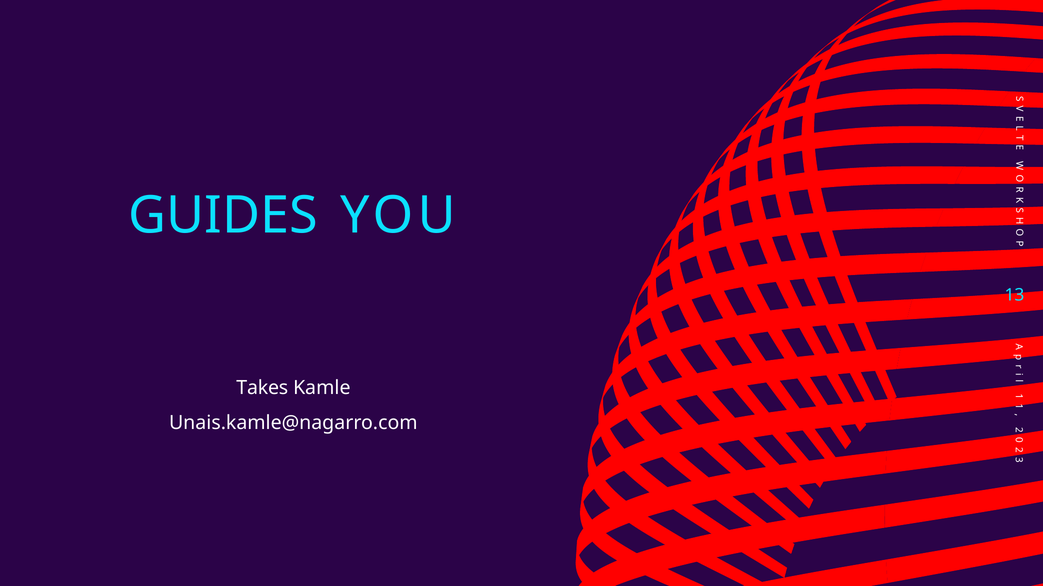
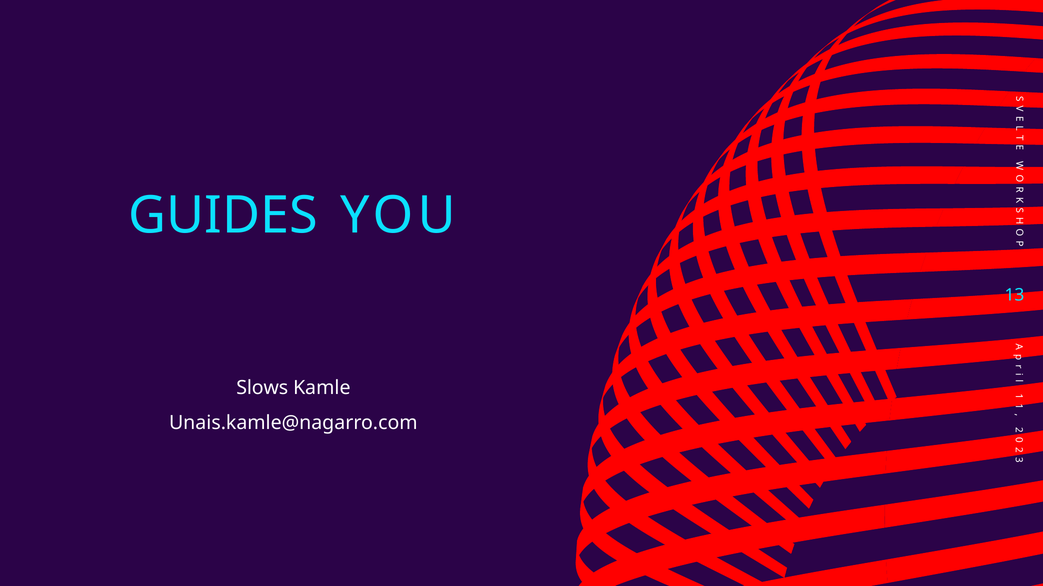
Takes: Takes -> Slows (262, 388)
